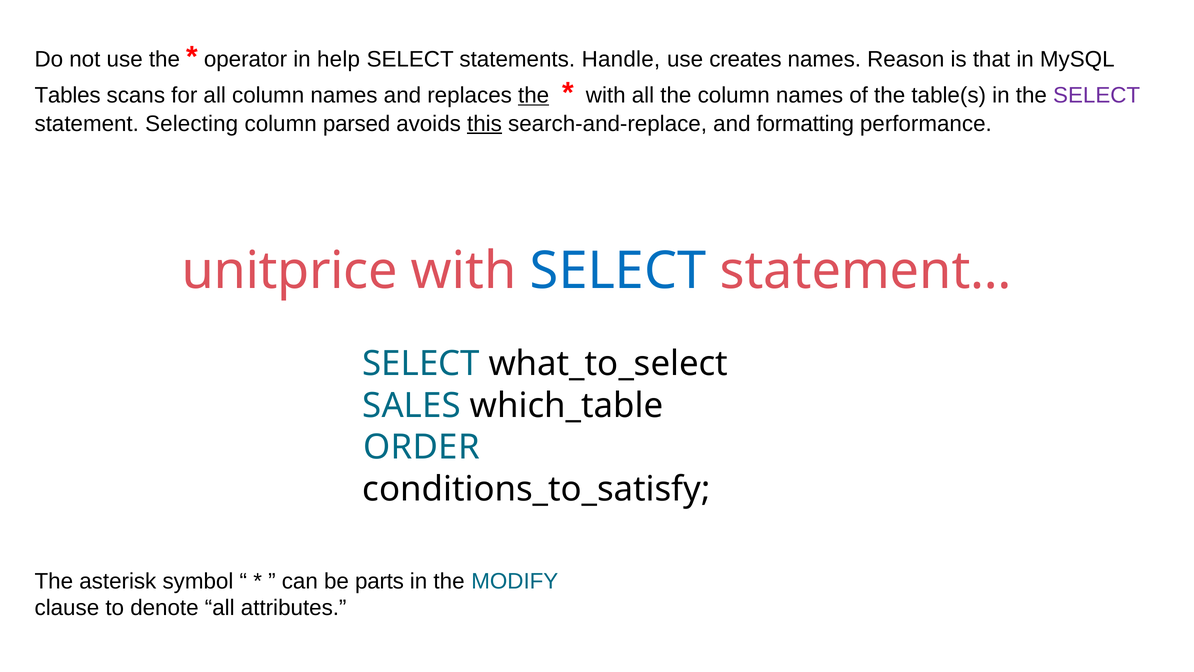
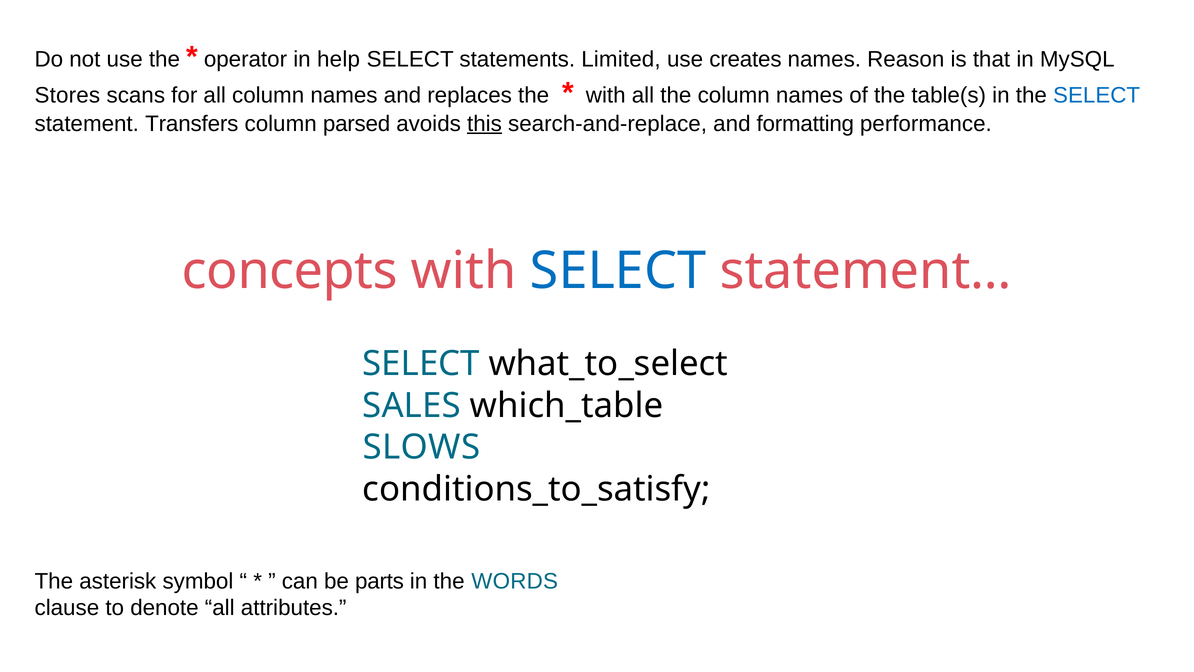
Handle: Handle -> Limited (621, 59)
Tables: Tables -> Stores (67, 95)
the underline: present -> none (534, 95)
SELECT colour: purple -> blue (1097, 95)
Selecting: Selecting -> Transfers (192, 124)
unitprice: unitprice -> concepts (290, 271)
ORDER: ORDER -> SLOWS (421, 447)
MODIFY: MODIFY -> WORDS (515, 581)
